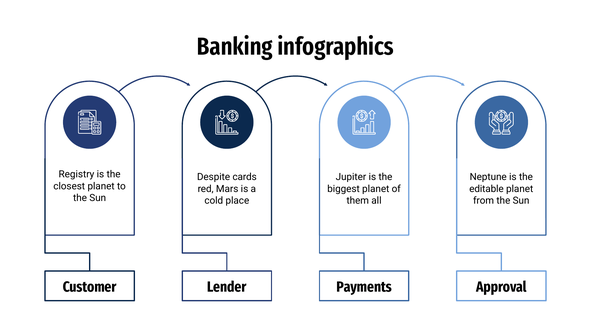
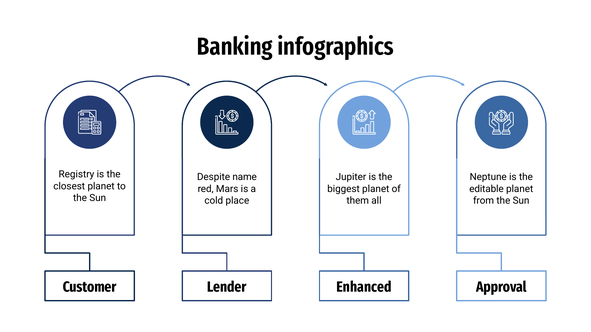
cards: cards -> name (245, 177)
Payments: Payments -> Enhanced (364, 287)
